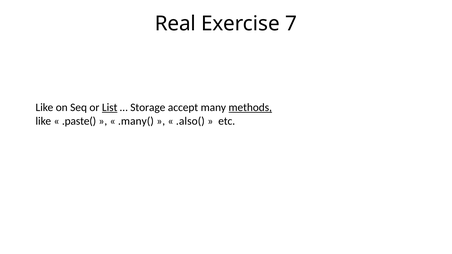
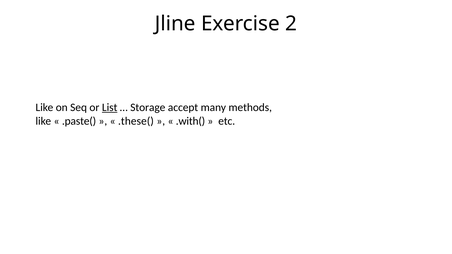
Real: Real -> Jline (175, 24)
7: 7 -> 2 (291, 24)
methods underline: present -> none (250, 108)
.many(: .many( -> .these( (136, 121)
.also(: .also( -> .with( (190, 121)
